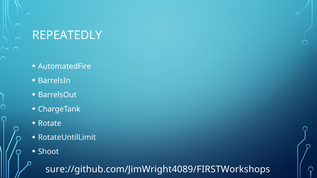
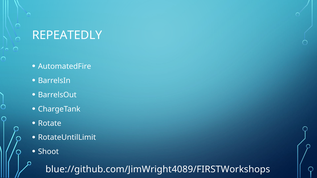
sure://github.com/JimWright4089/FIRSTWorkshops: sure://github.com/JimWright4089/FIRSTWorkshops -> blue://github.com/JimWright4089/FIRSTWorkshops (158, 170)
